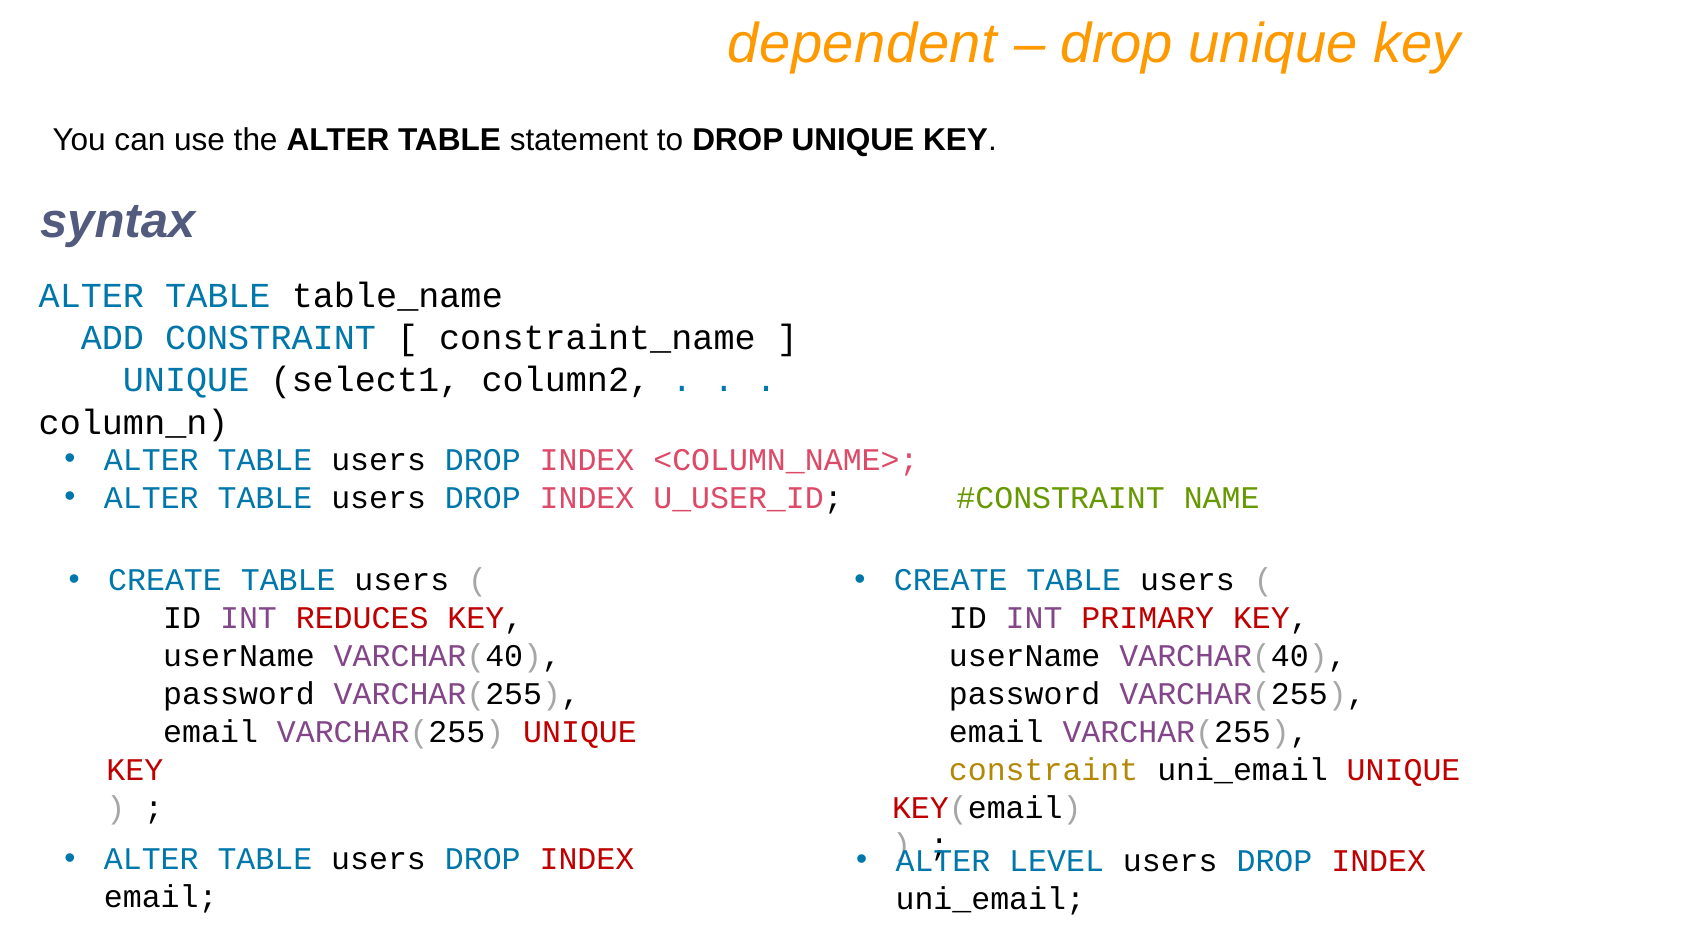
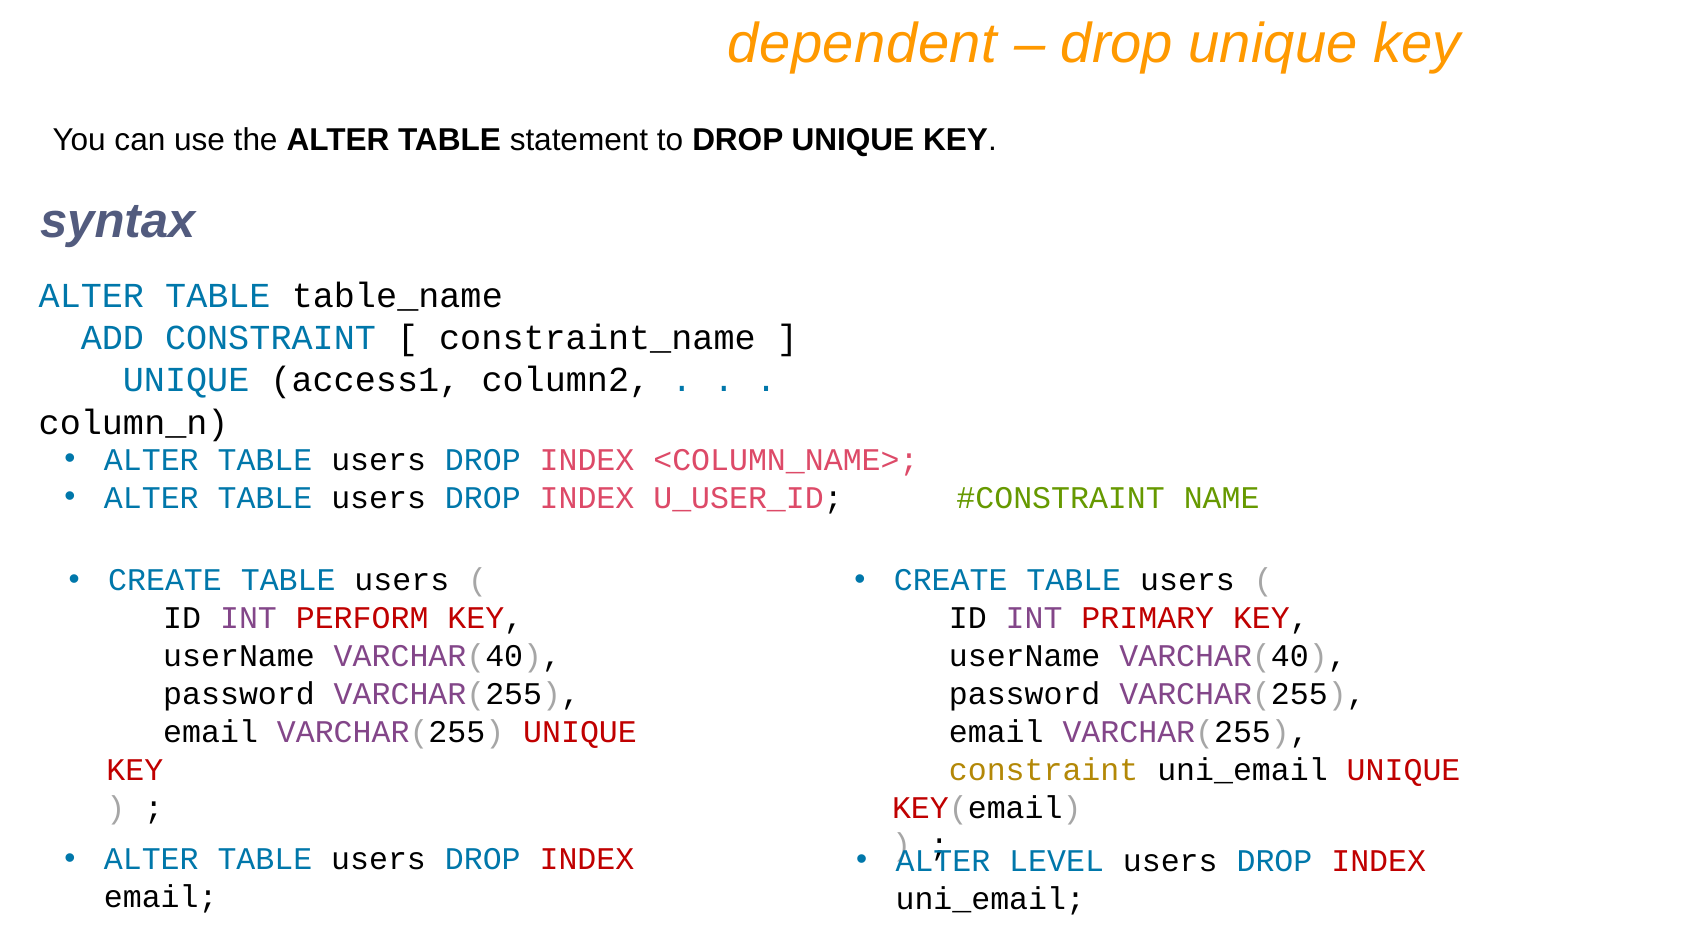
select1: select1 -> access1 (365, 380)
REDUCES: REDUCES -> PERFORM (362, 618)
